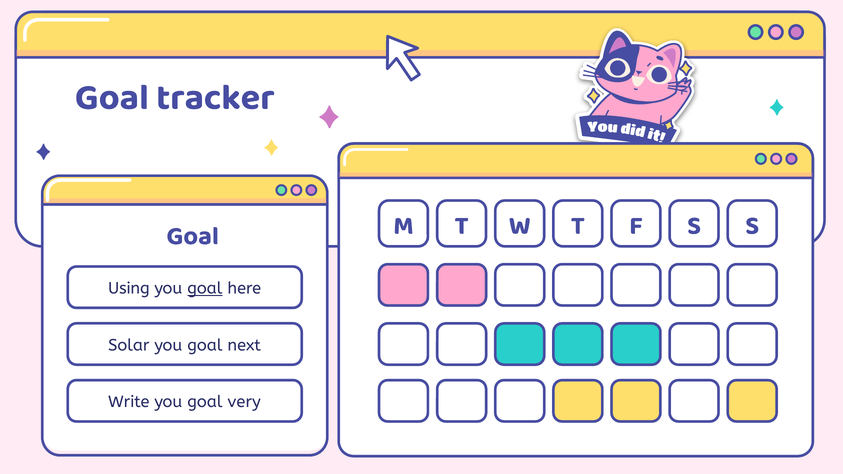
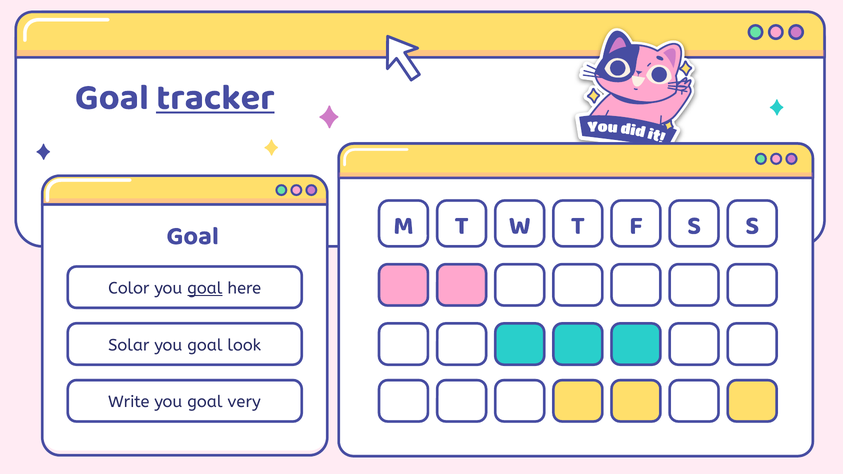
tracker underline: none -> present (215, 97)
Using: Using -> Color (129, 288)
next: next -> look (244, 345)
